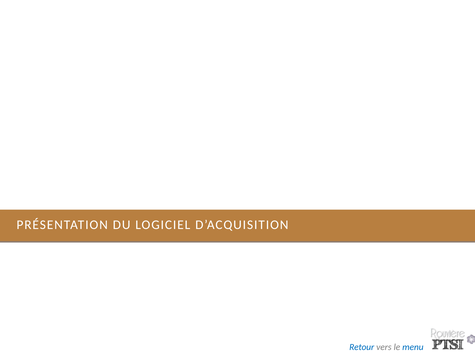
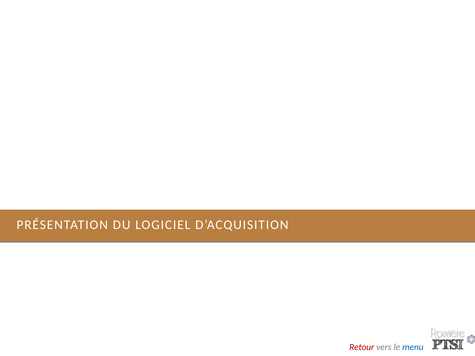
Retour colour: blue -> red (362, 347)
